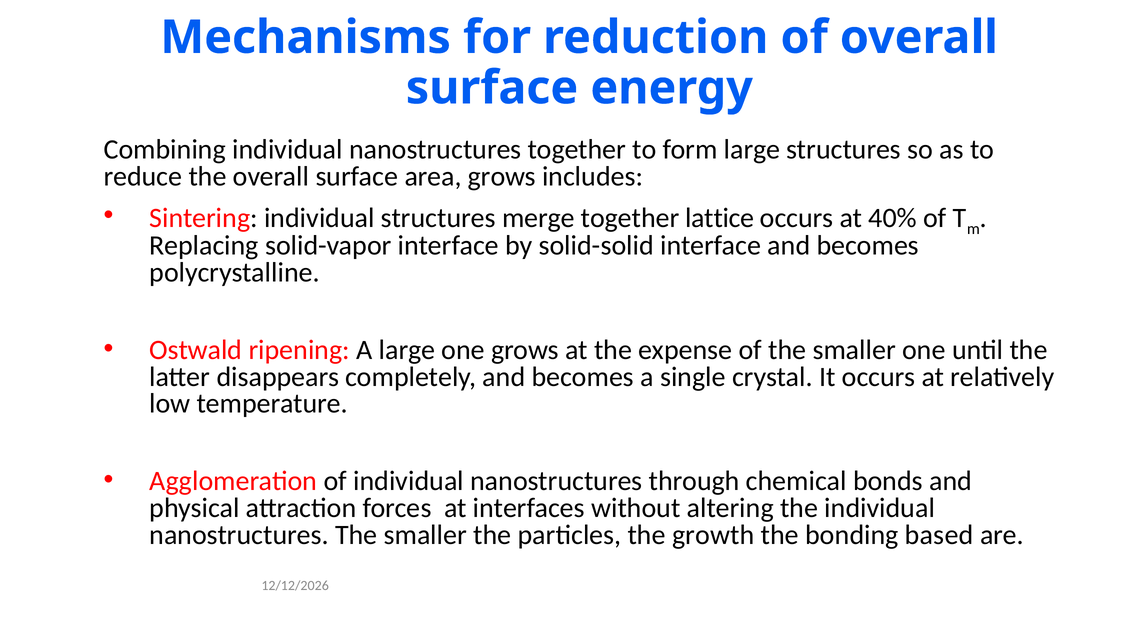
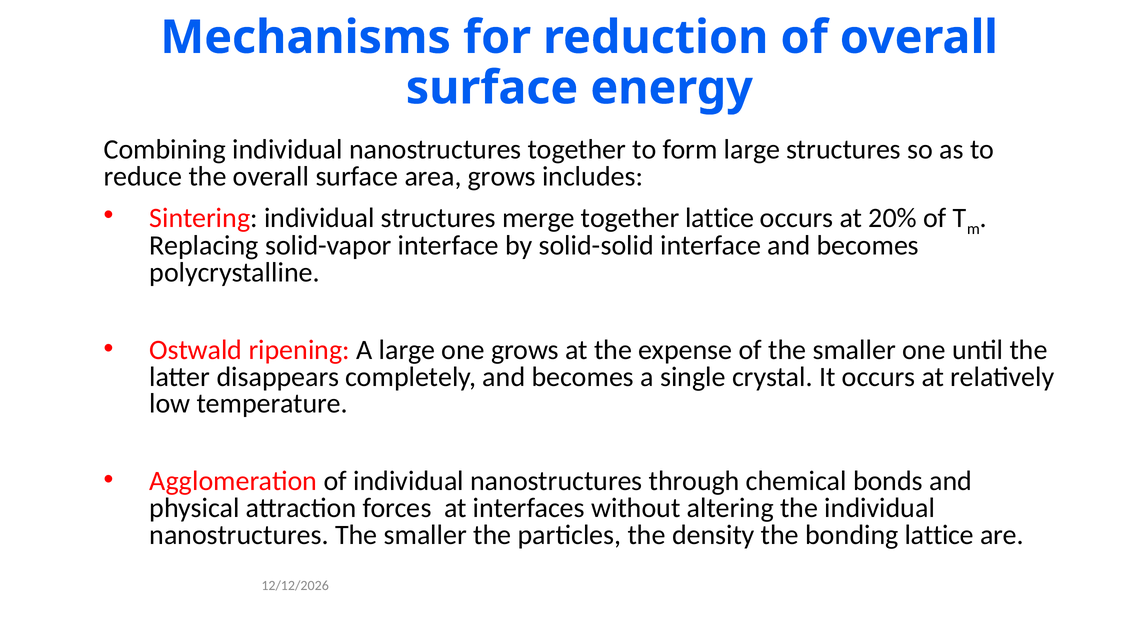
40%: 40% -> 20% (893, 218)
growth: growth -> density (713, 534)
bonding based: based -> lattice (939, 534)
